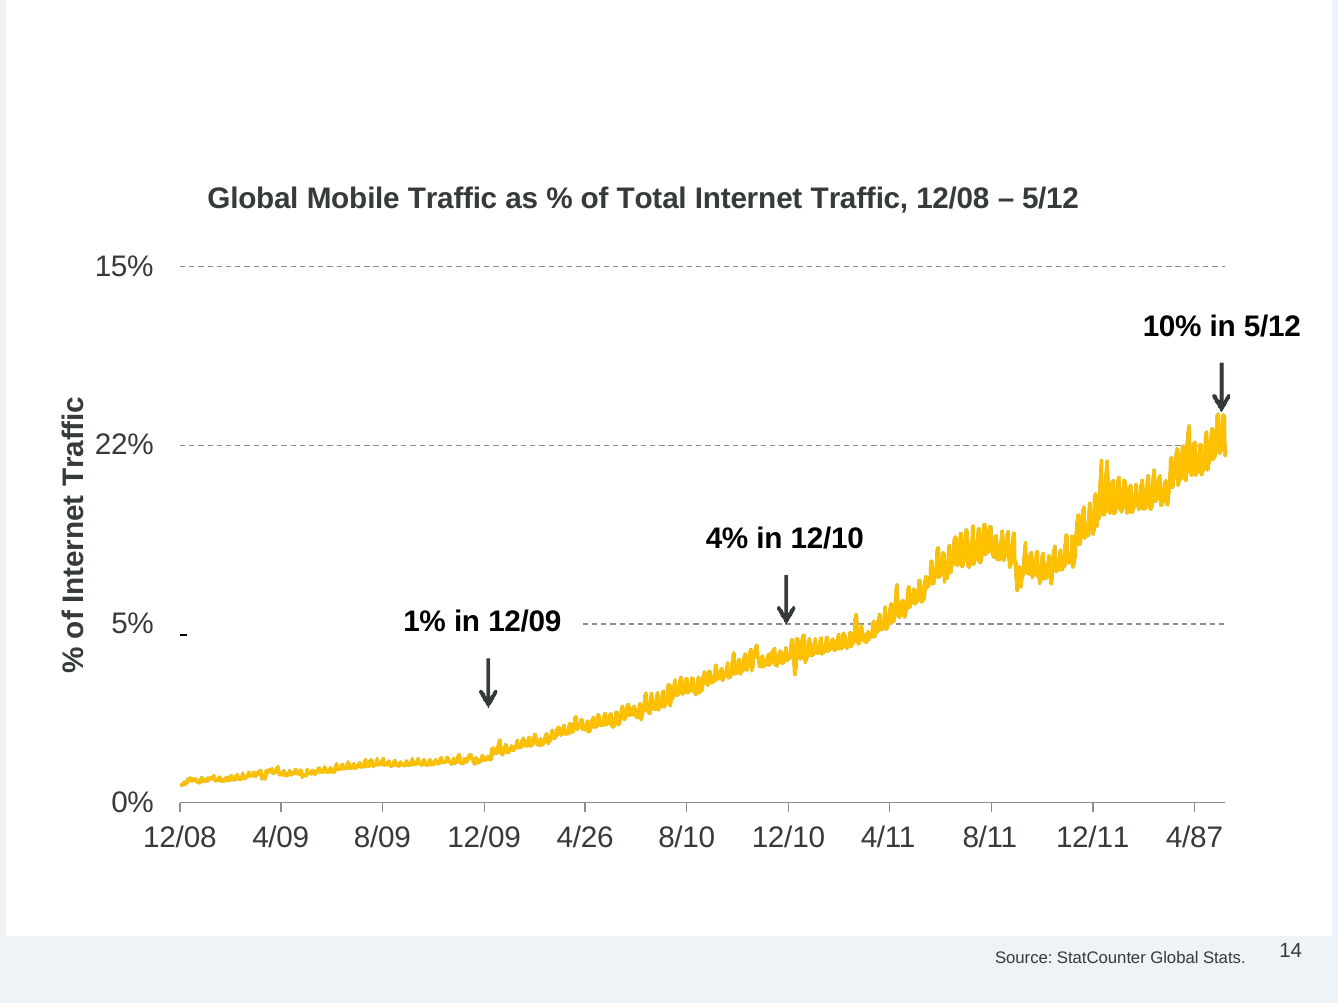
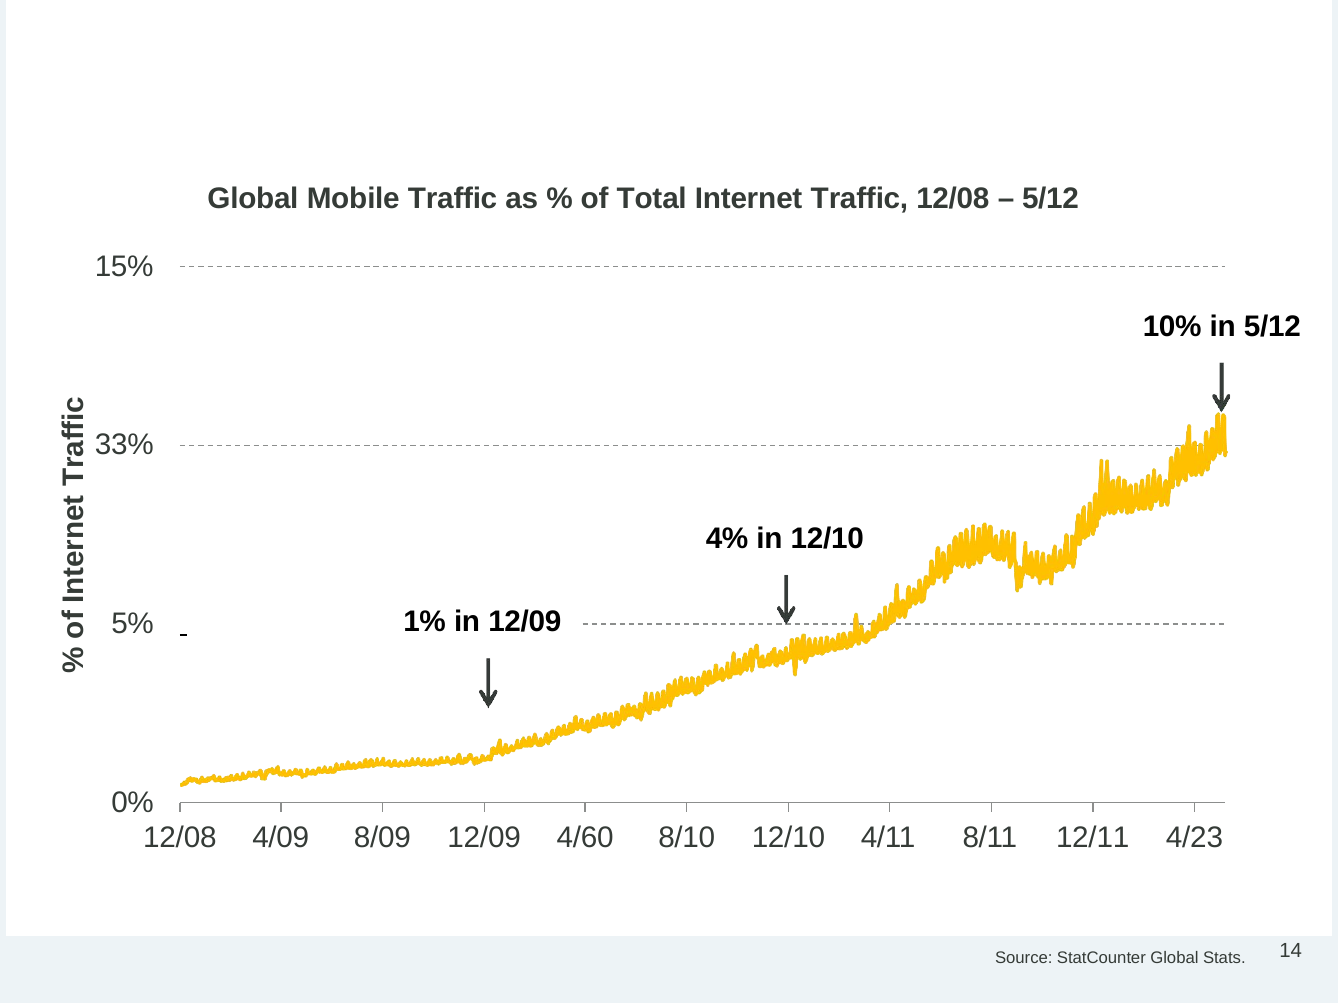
22%: 22% -> 33% (124, 445)
4/26: 4/26 -> 4/60 (585, 838)
4/87: 4/87 -> 4/23 (1195, 838)
